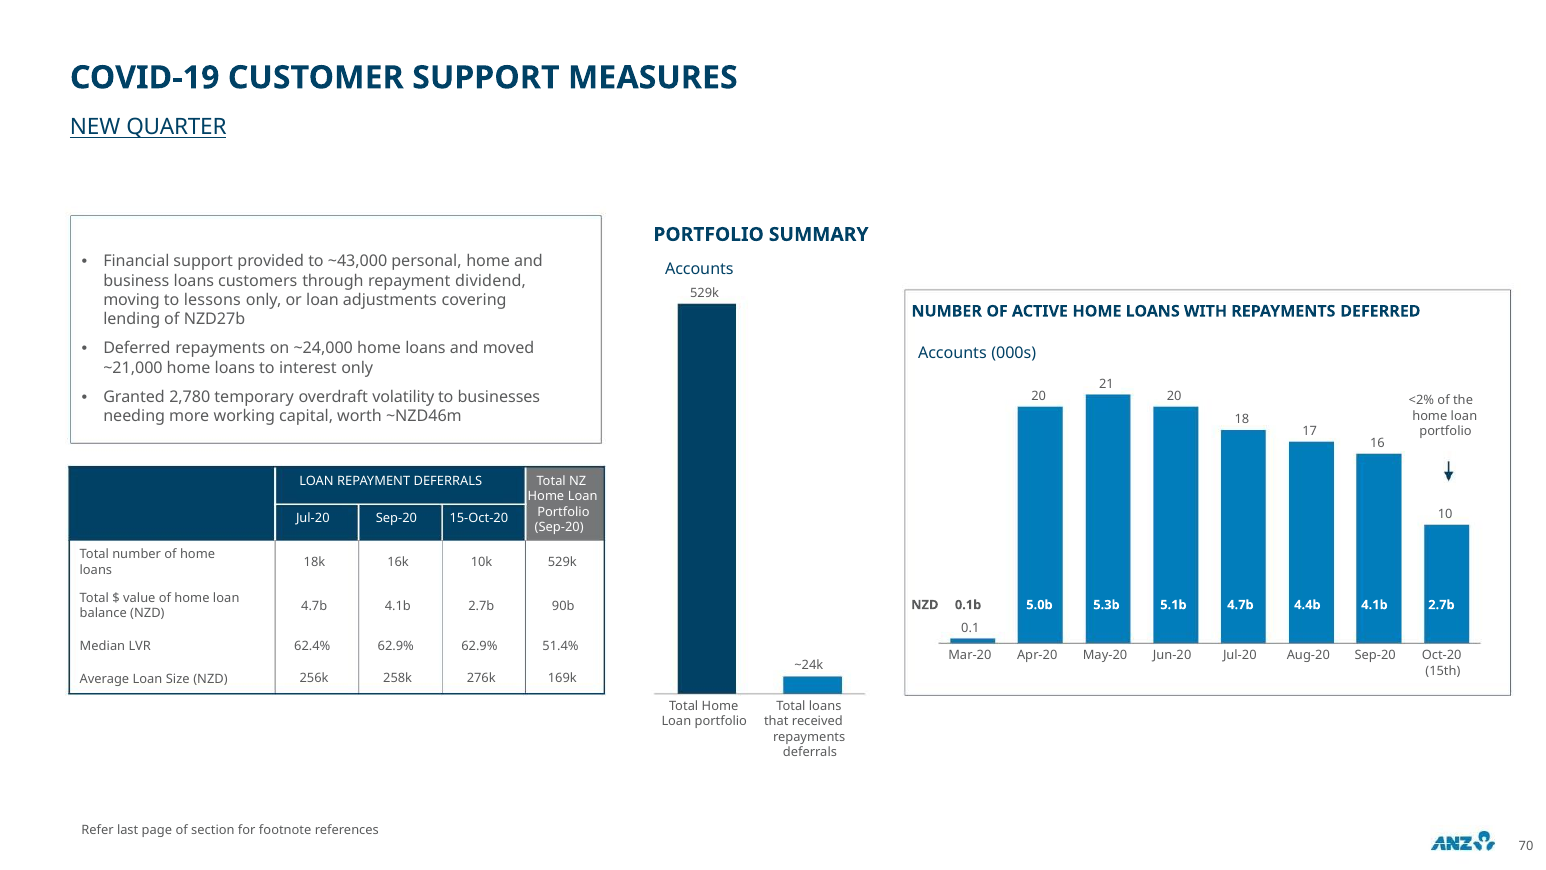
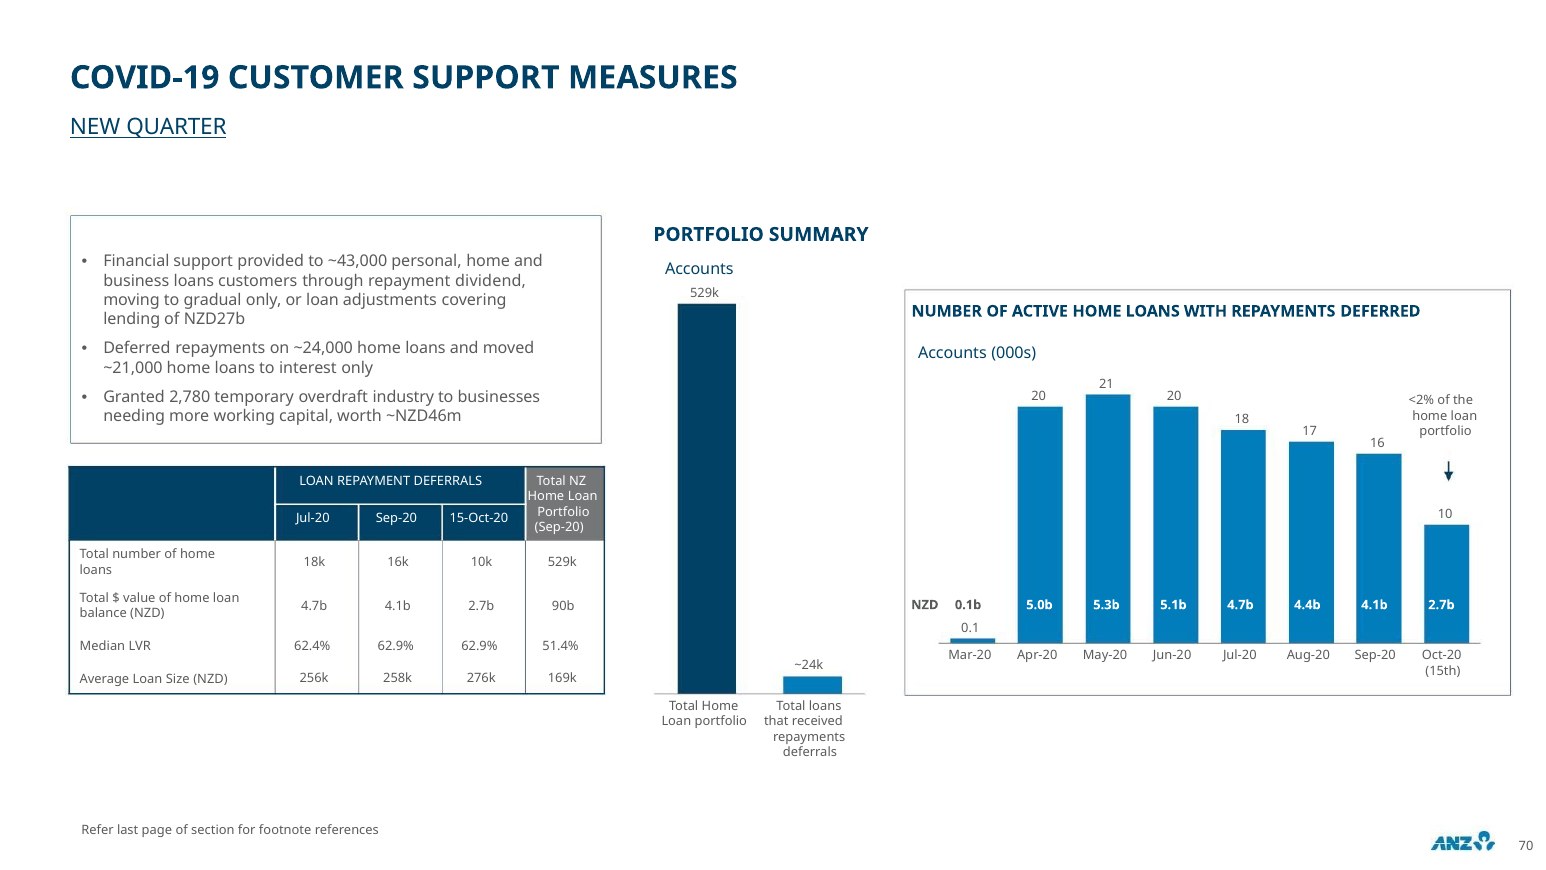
lessons: lessons -> gradual (213, 300)
volatility: volatility -> industry (403, 397)
